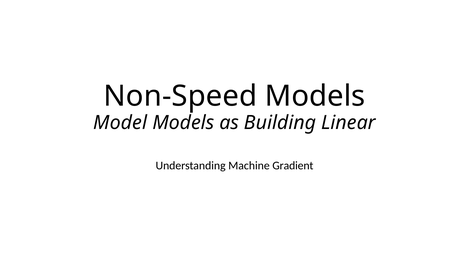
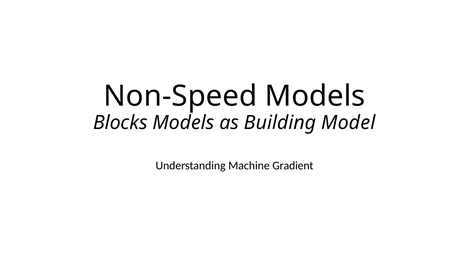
Model: Model -> Blocks (120, 123)
Linear: Linear -> Model (348, 123)
